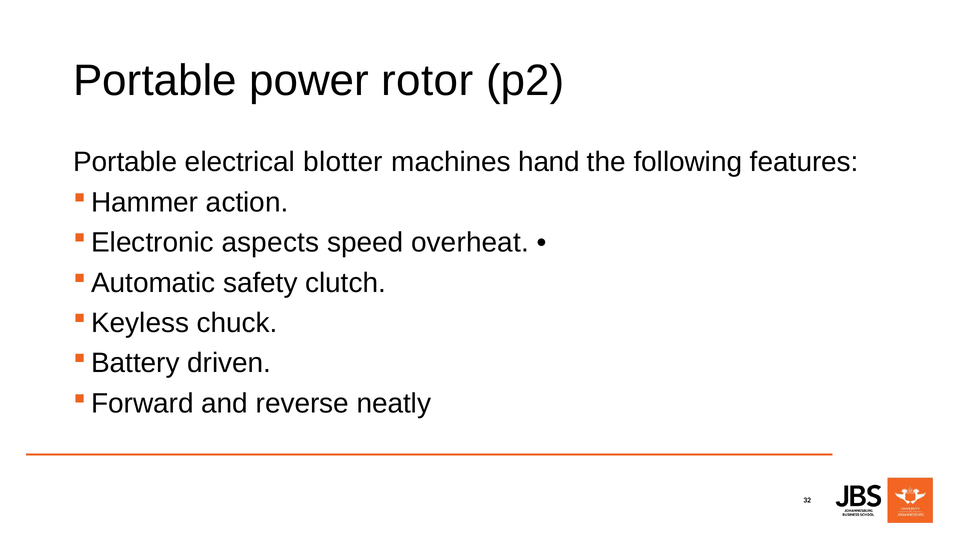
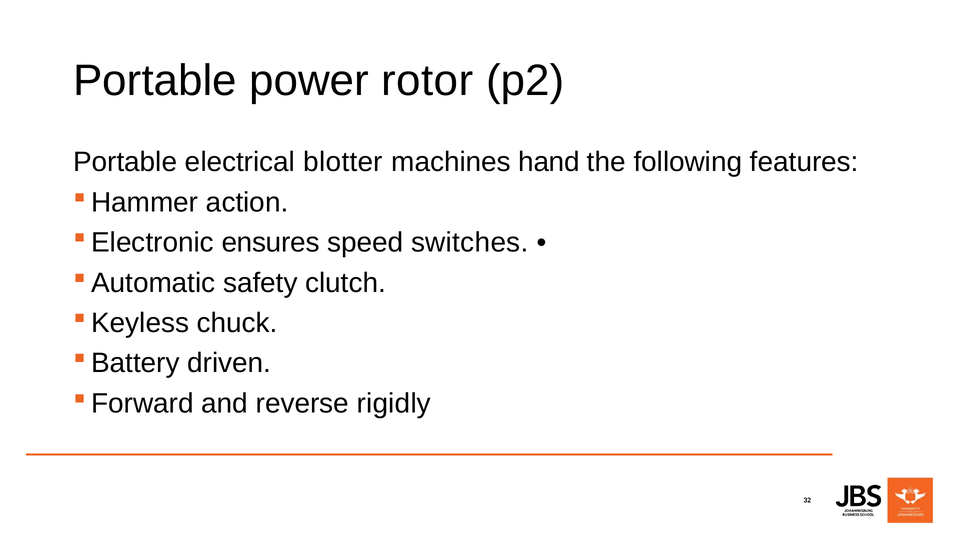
aspects: aspects -> ensures (271, 243)
overheat: overheat -> switches (470, 243)
neatly: neatly -> rigidly (394, 403)
